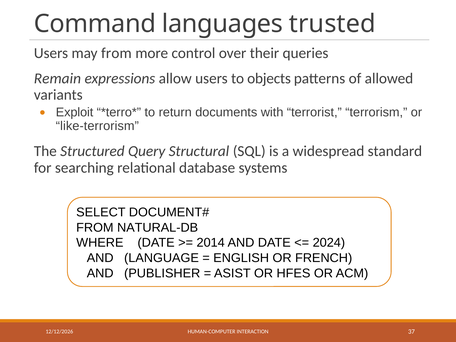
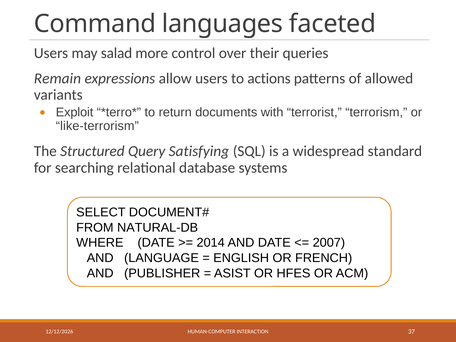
trusted: trusted -> faceted (332, 24)
may from: from -> salad (117, 53)
objects: objects -> actions (269, 78)
Structural: Structural -> Satisfying (199, 151)
2024: 2024 -> 2007 (329, 243)
